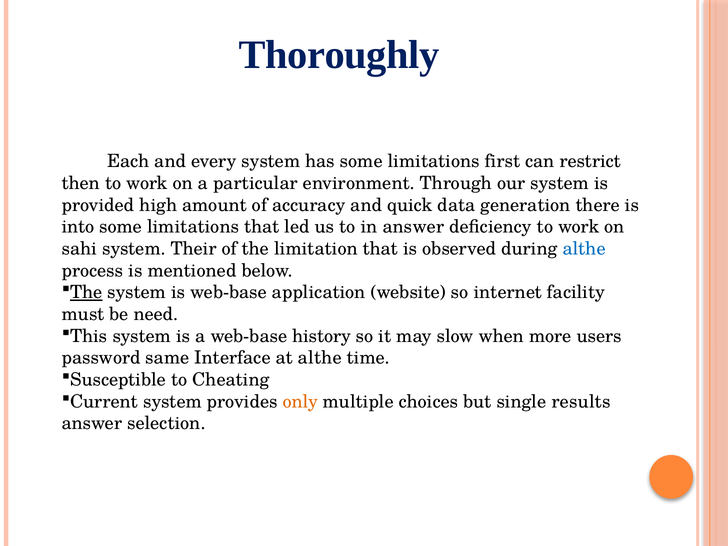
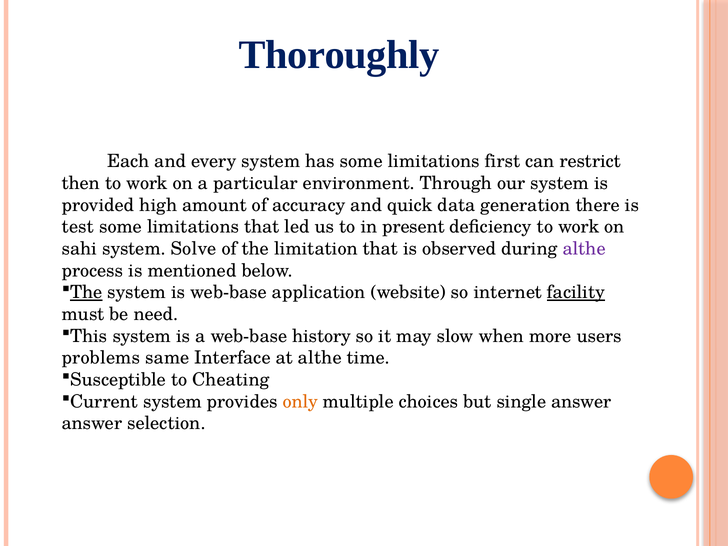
into: into -> test (78, 227)
in answer: answer -> present (413, 227)
Their: Their -> Solve (194, 249)
althe colour: blue -> purple (584, 249)
facility underline: none -> present (576, 292)
password: password -> problems (101, 358)
single results: results -> answer (581, 402)
